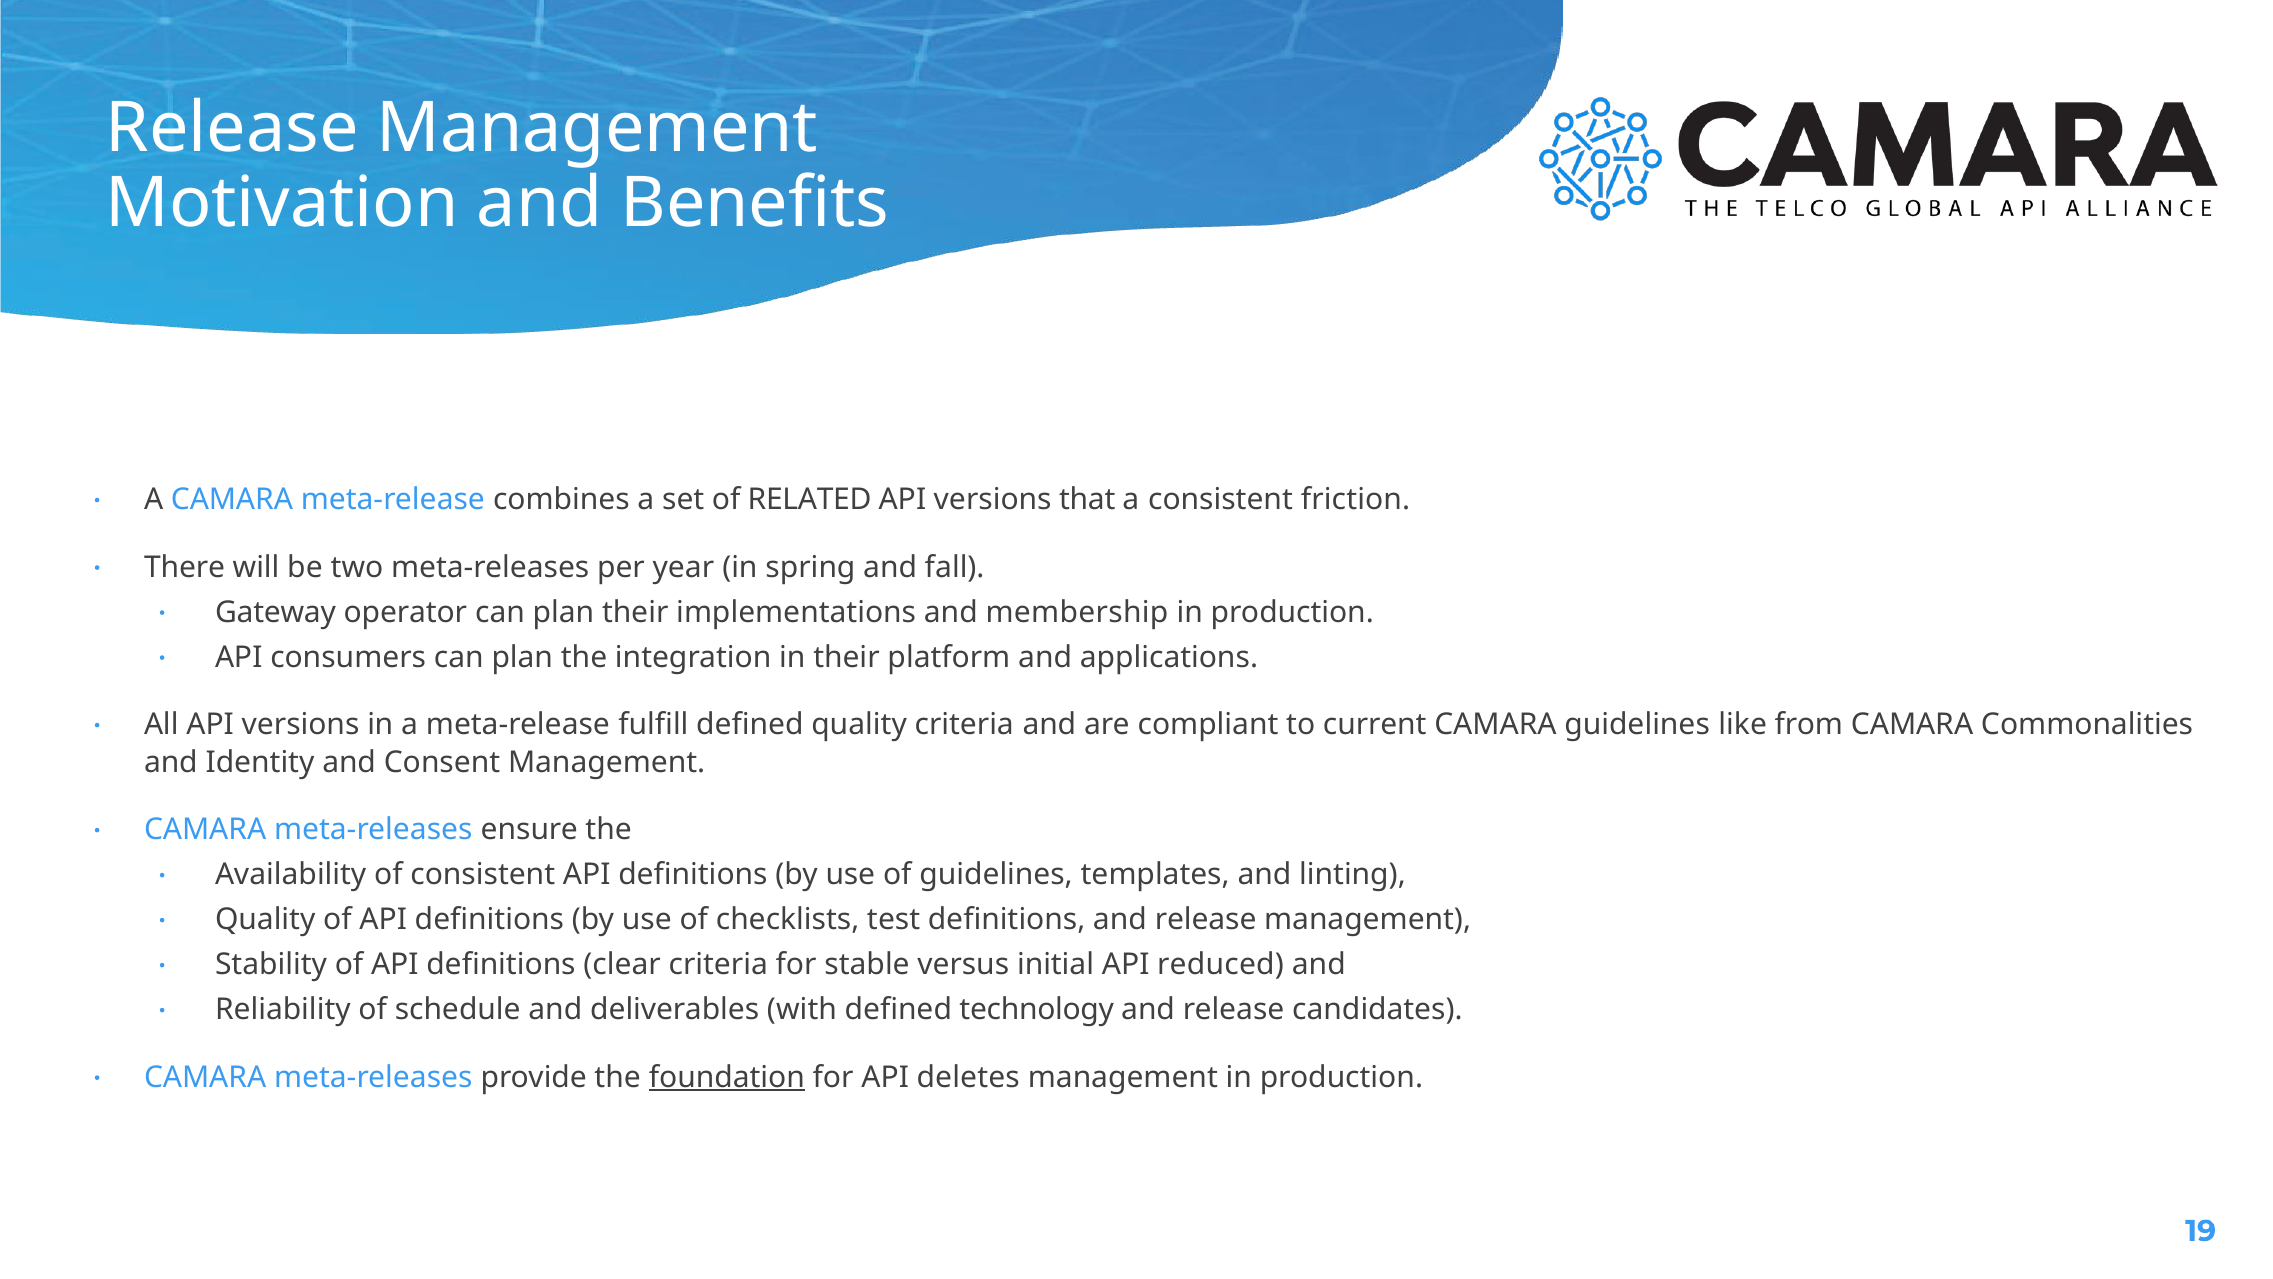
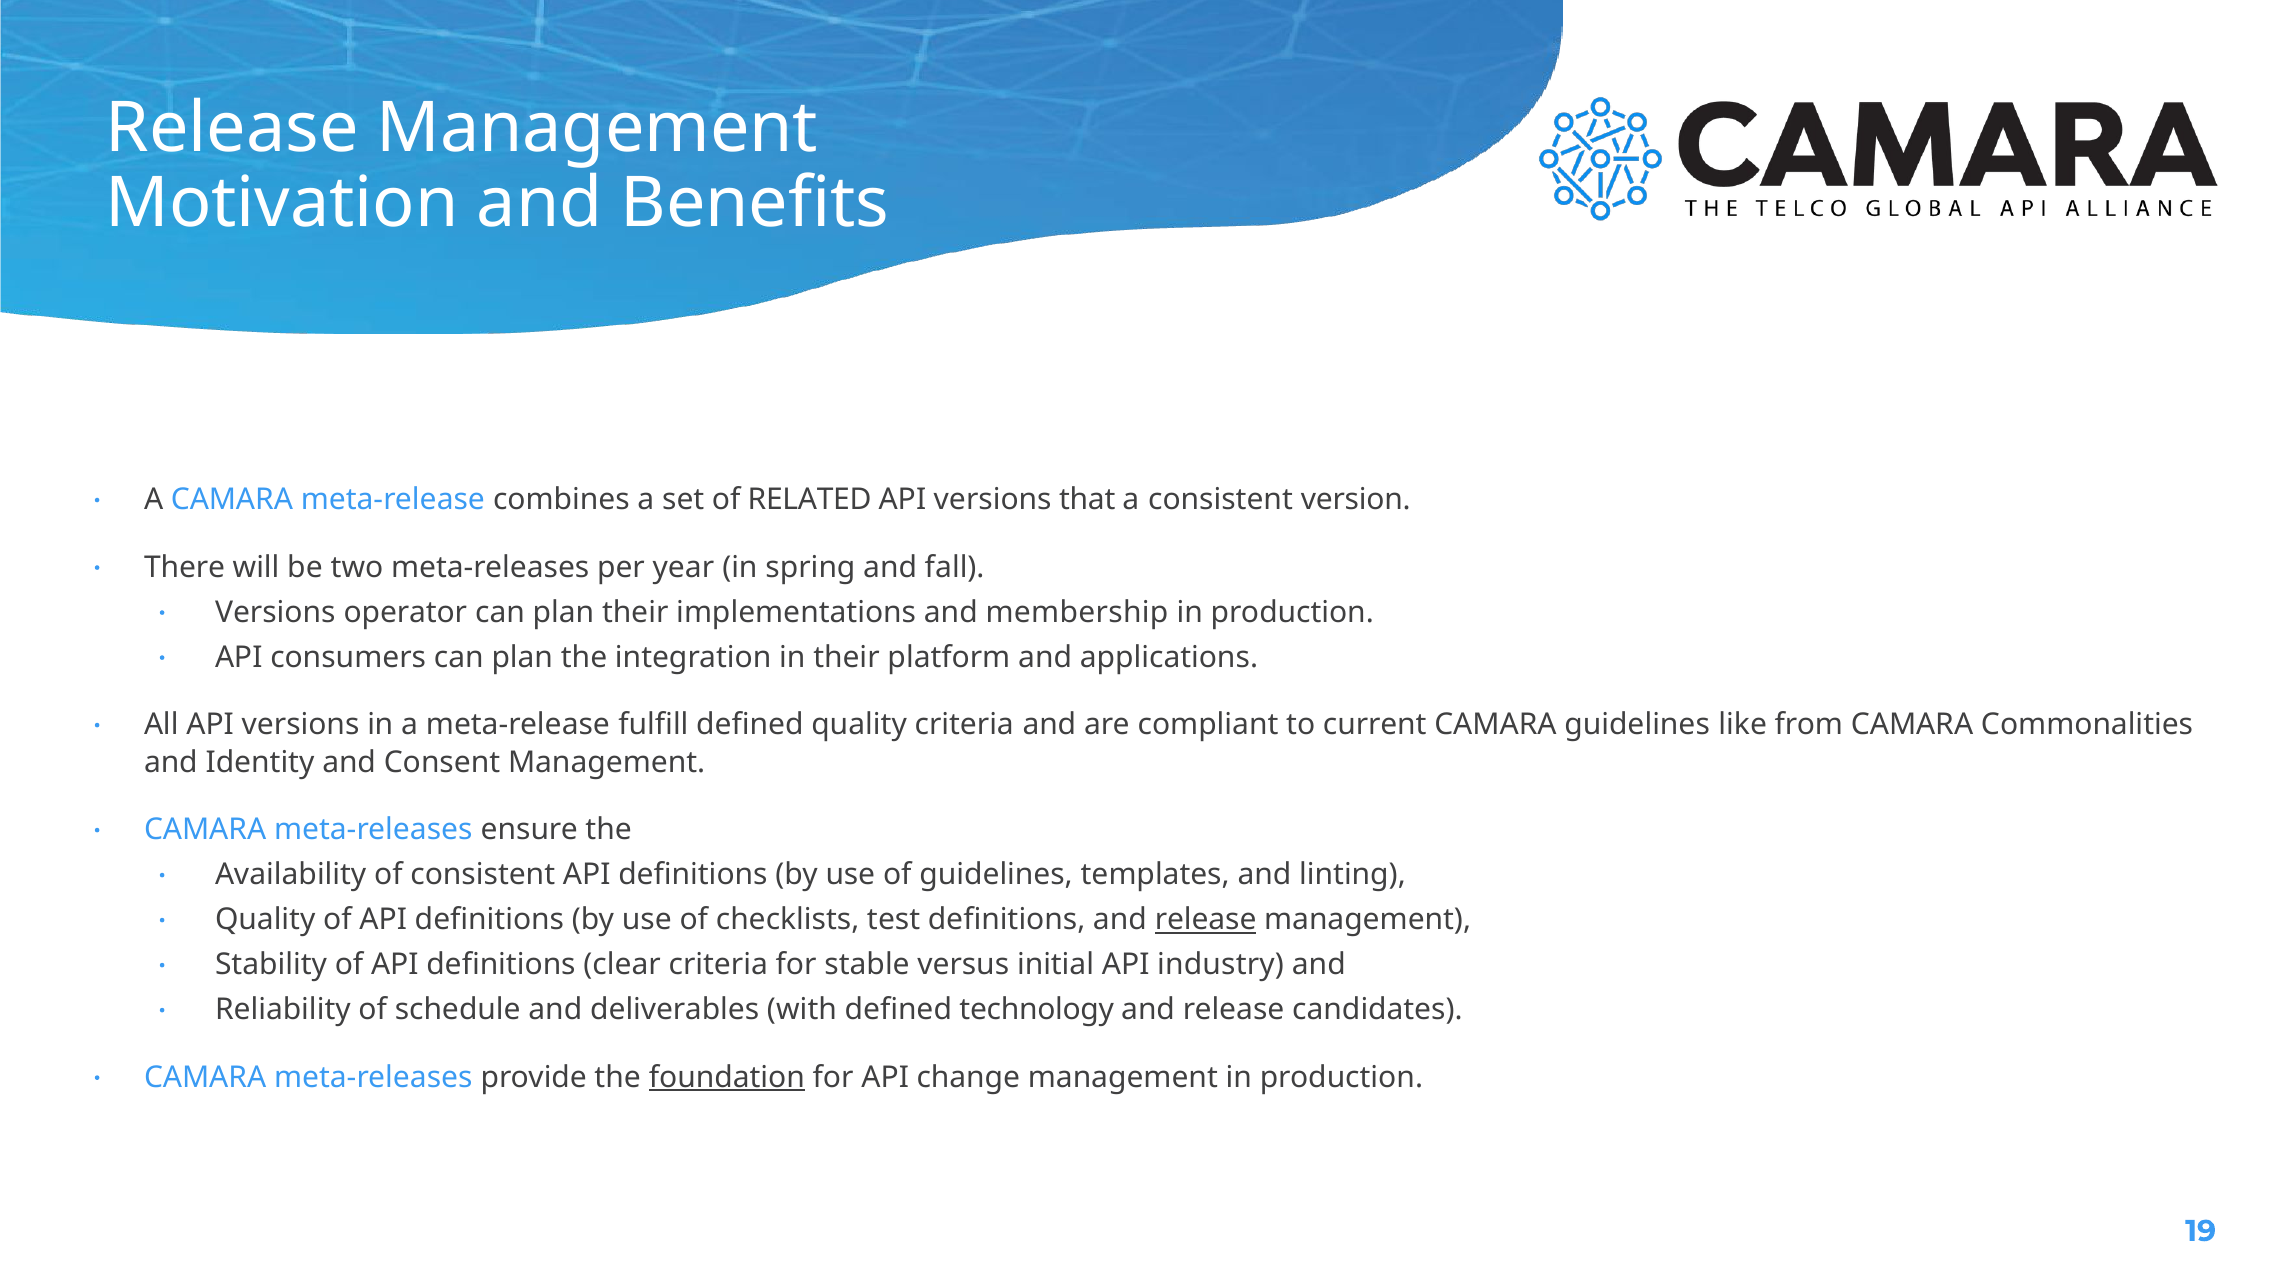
friction: friction -> version (1356, 500)
Gateway: Gateway -> Versions (275, 612)
release underline: none -> present (1206, 920)
reduced: reduced -> industry (1221, 965)
deletes: deletes -> change (968, 1078)
